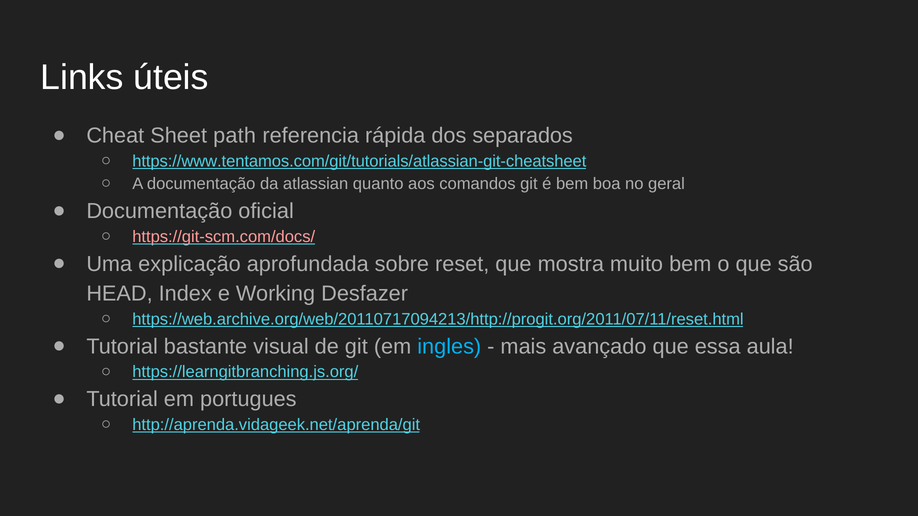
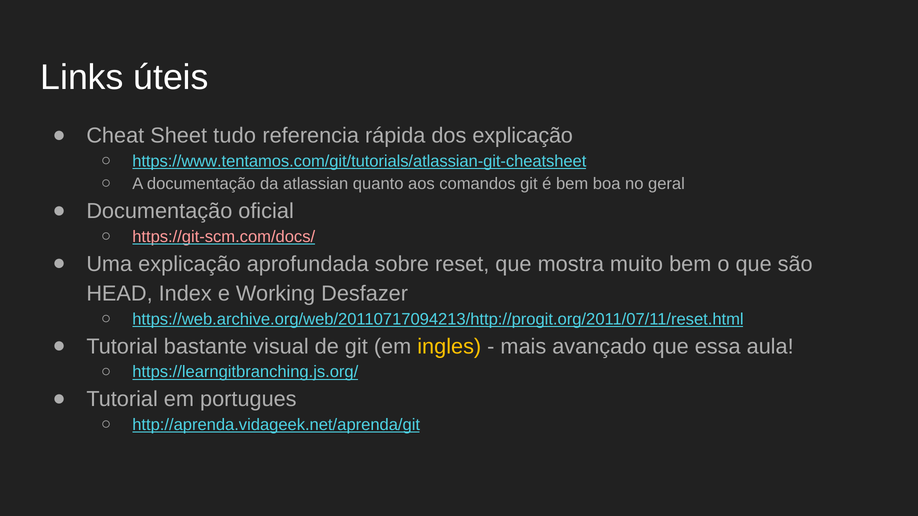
path: path -> tudo (235, 136)
dos separados: separados -> explicação (523, 136)
ingles colour: light blue -> yellow (449, 347)
